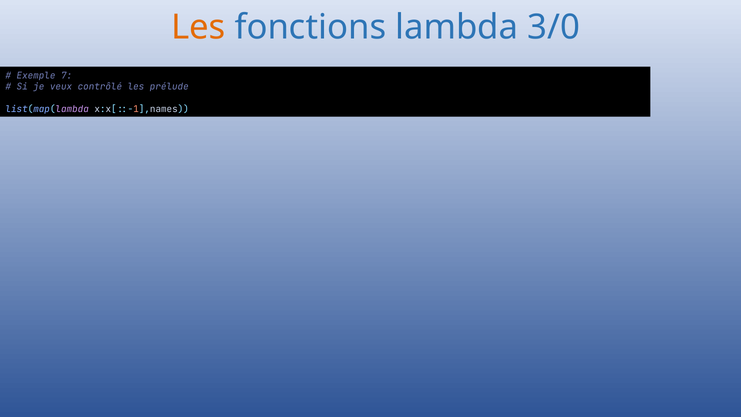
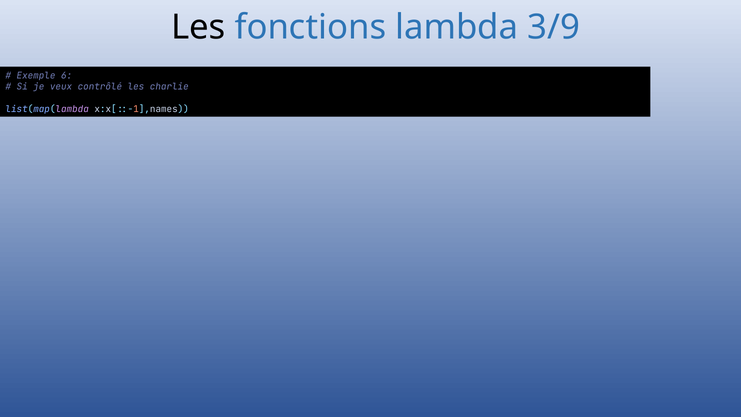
Les colour: orange -> black (198, 27)
3/0: 3/0 -> 3/9 (554, 27)
7: 7 -> 6 (67, 76)
prélude: prélude -> charlie (169, 87)
